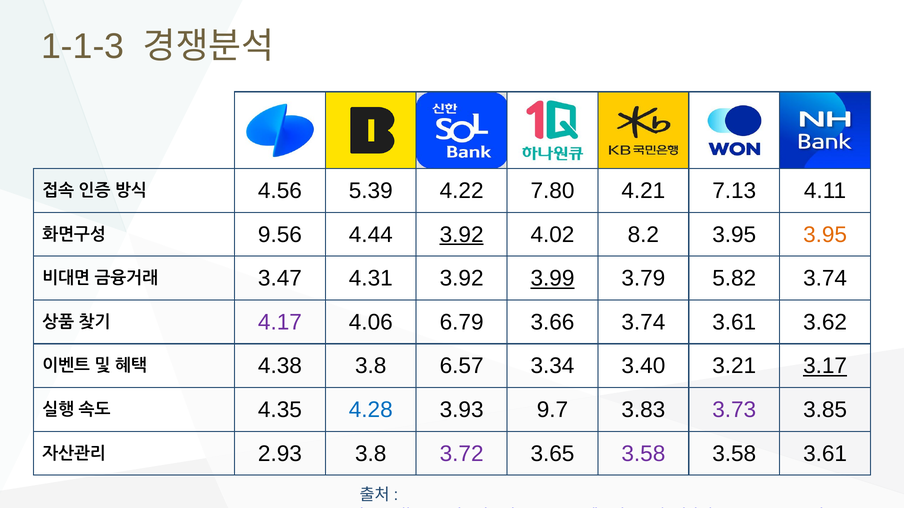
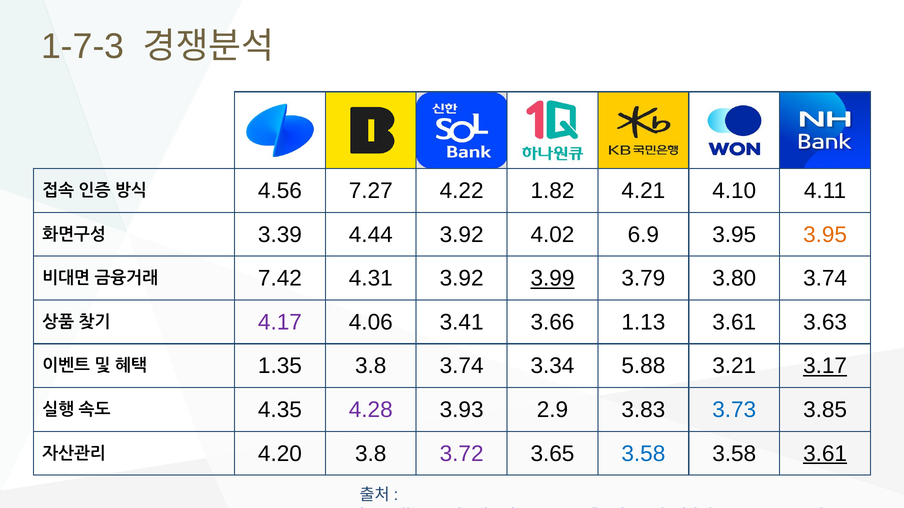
1-1-3: 1-1-3 -> 1-7-3 (83, 46)
5.39: 5.39 -> 7.27 (371, 191)
7.80: 7.80 -> 1.82 (553, 191)
7.13: 7.13 -> 4.10 (734, 191)
9.56: 9.56 -> 3.39 (280, 235)
3.92 underline: present -> none (462, 235)
8.2: 8.2 -> 6.9 (643, 235)
3.47: 3.47 -> 7.42 (280, 279)
5.82: 5.82 -> 3.80 (734, 279)
6.79: 6.79 -> 3.41 (462, 323)
3.66 3.74: 3.74 -> 1.13 (643, 323)
3.62: 3.62 -> 3.63 (825, 323)
4.38: 4.38 -> 1.35 (280, 366)
3.8 6.57: 6.57 -> 3.74 (462, 366)
3.40: 3.40 -> 5.88 (643, 366)
4.28 colour: blue -> purple (371, 410)
9.7: 9.7 -> 2.9 (552, 410)
3.73 colour: purple -> blue (734, 410)
2.93: 2.93 -> 4.20 (280, 454)
3.58 colour: purple -> blue (643, 454)
3.61 underline: none -> present (825, 454)
